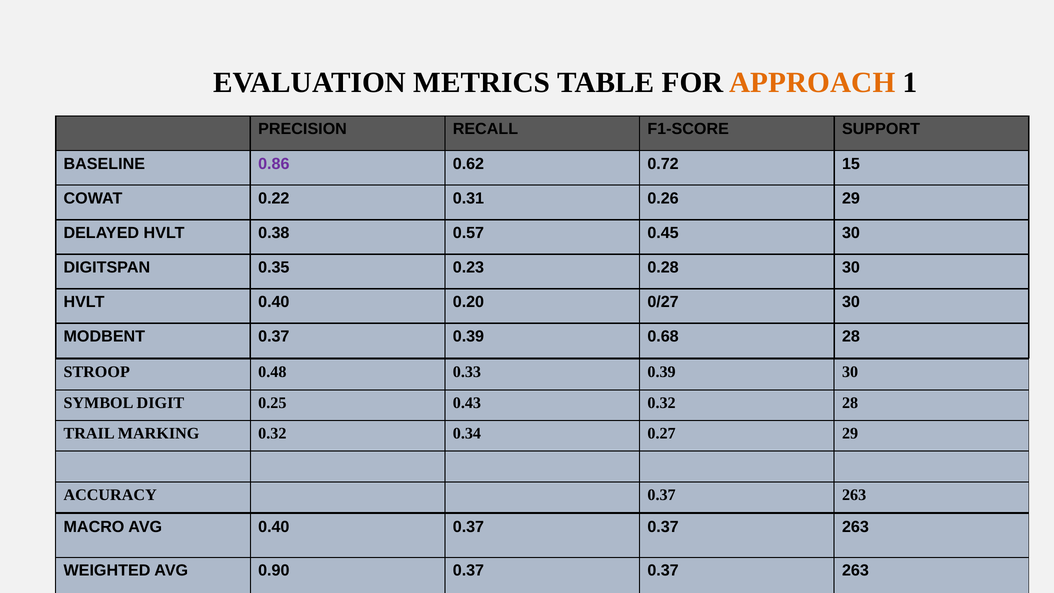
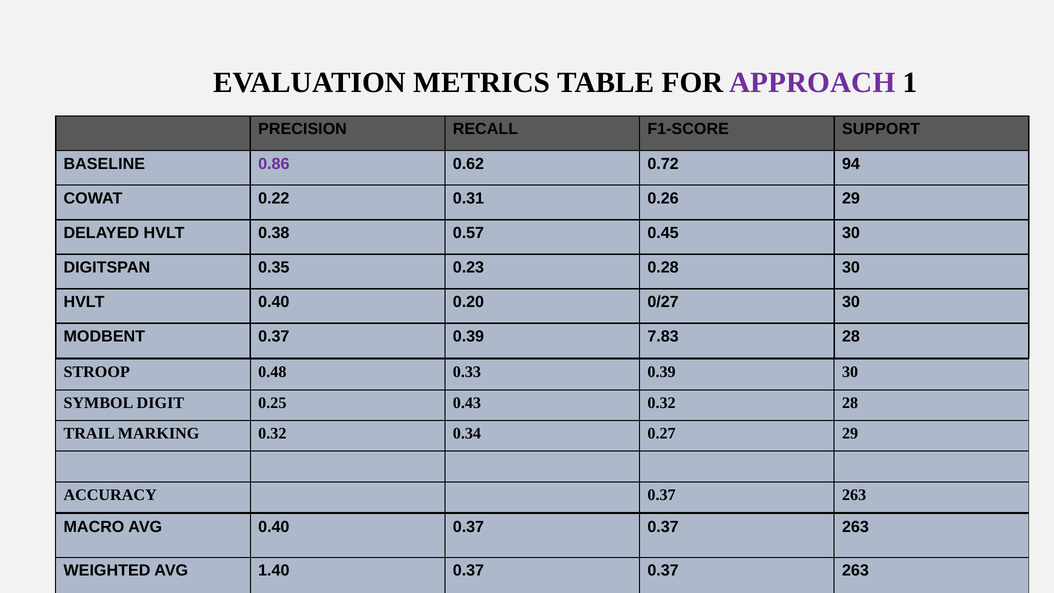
APPROACH colour: orange -> purple (812, 83)
15: 15 -> 94 (851, 164)
0.68: 0.68 -> 7.83 (663, 336)
0.90: 0.90 -> 1.40 (274, 571)
